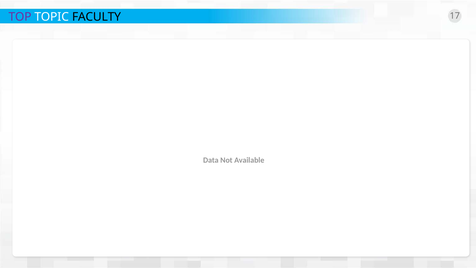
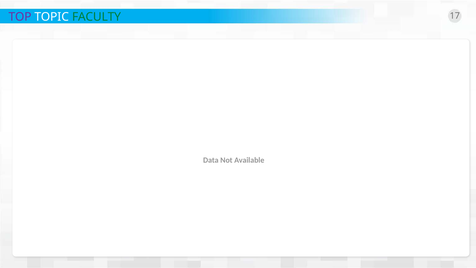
FACULTY colour: black -> green (96, 17)
